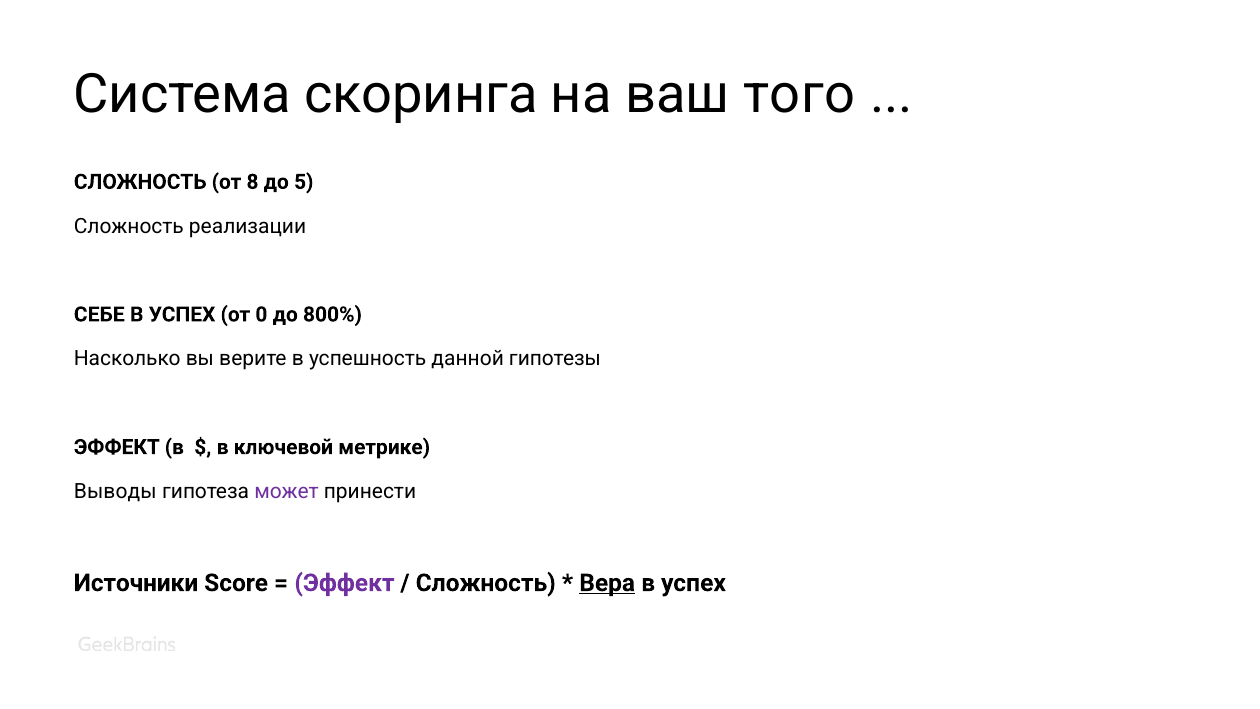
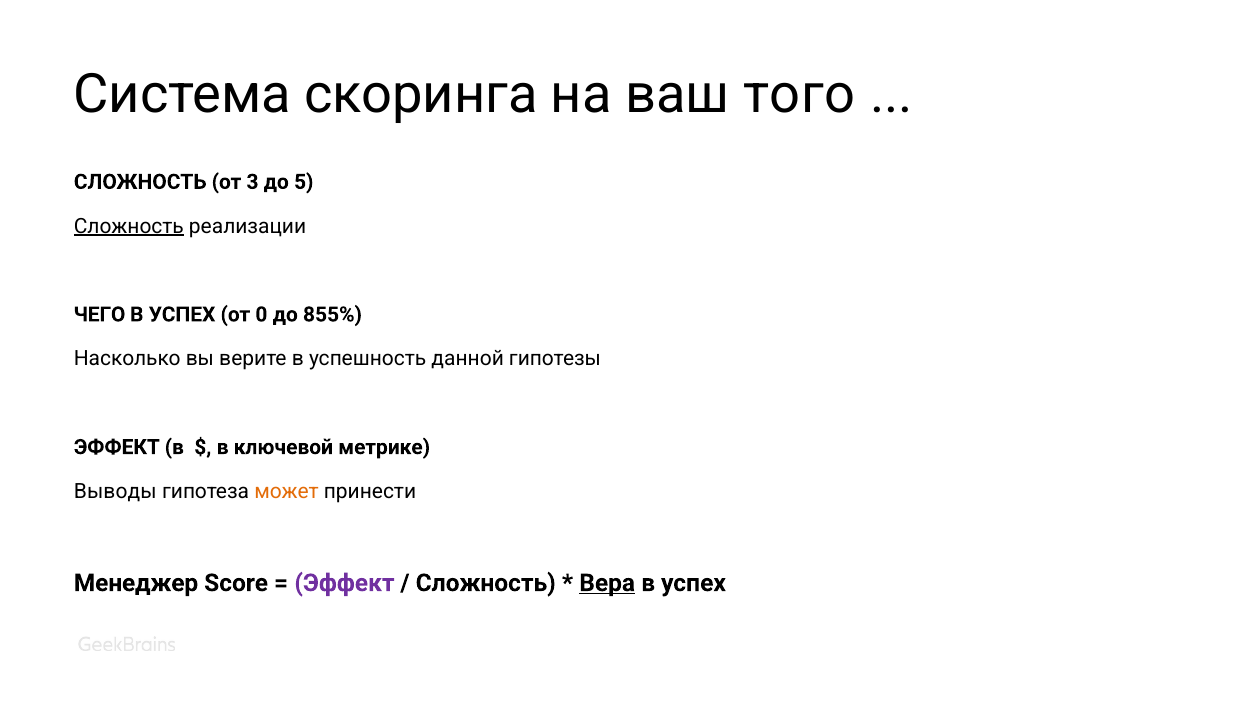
8: 8 -> 3 (253, 182)
Сложность underline: none -> present (129, 226)
СЕБЕ: СЕБЕ -> ЧЕГО (99, 314)
800%: 800% -> 855% (332, 314)
может colour: purple -> orange (287, 491)
Источники: Источники -> Менеджер (136, 583)
